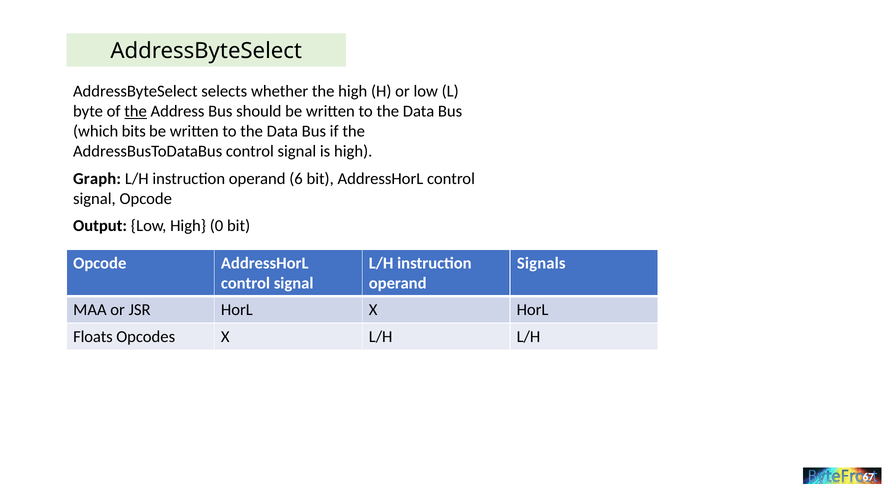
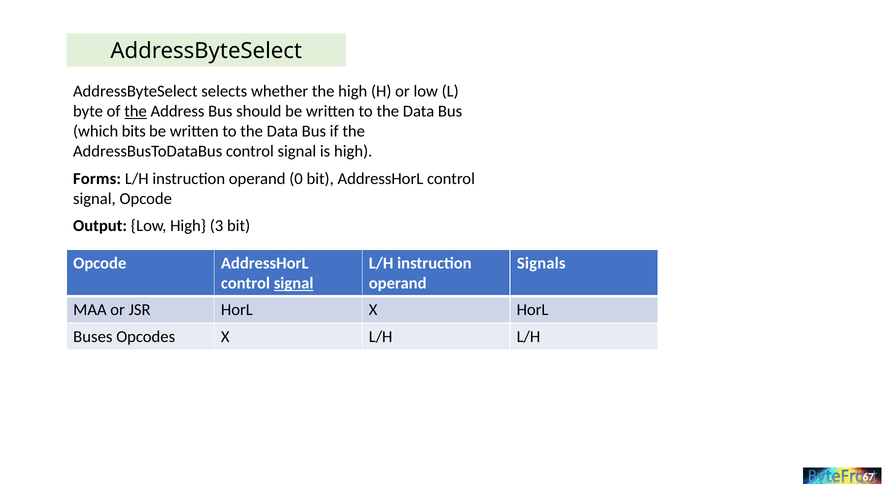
Graph: Graph -> Forms (97, 179)
6: 6 -> 0 (296, 179)
0: 0 -> 3 (217, 226)
signal underline: none -> present (294, 283)
Floats: Floats -> Buses (93, 337)
